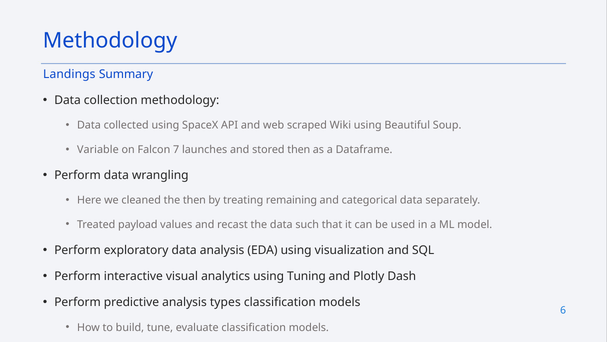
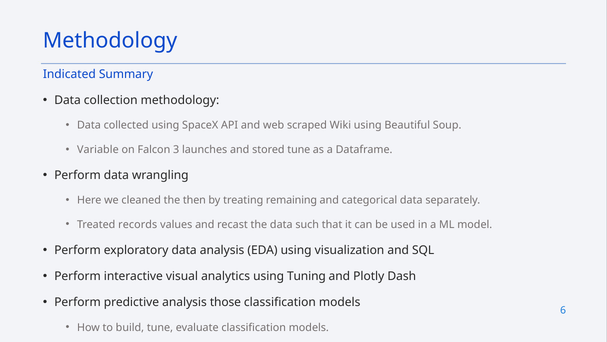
Landings: Landings -> Indicated (69, 74)
7: 7 -> 3 (176, 149)
stored then: then -> tune (299, 149)
payload: payload -> records (138, 224)
types: types -> those (225, 302)
